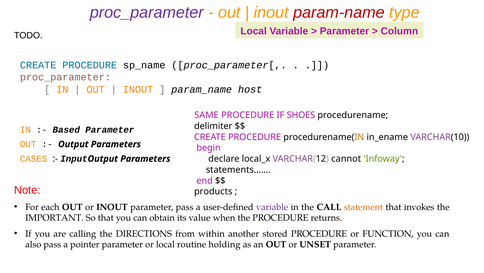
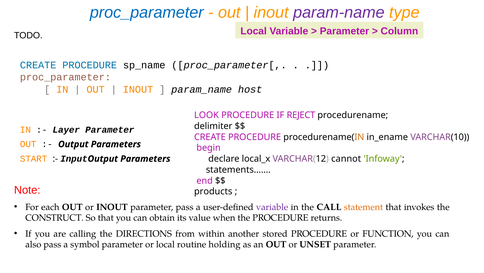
proc_parameter colour: purple -> blue (147, 13)
param-name colour: red -> purple (339, 13)
SAME: SAME -> LOOK (206, 115)
SHOES: SHOES -> REJECT (301, 115)
Based: Based -> Layer (66, 129)
CASES: CASES -> START (34, 158)
IMPORTANT: IMPORTANT -> CONSTRUCT (55, 217)
pointer: pointer -> symbol (85, 244)
